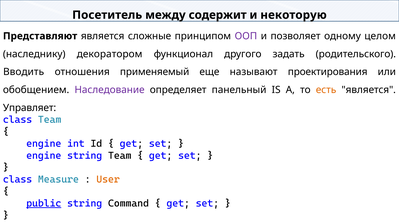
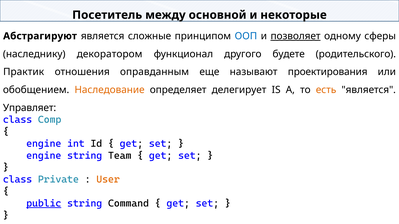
содержит: содержит -> основной (218, 15)
некоторую: некоторую -> некоторые (294, 15)
Представляют: Представляют -> Абстрагируют (40, 36)
ООП colour: purple -> blue (246, 36)
позволяет underline: none -> present (296, 36)
целом: целом -> сферы (380, 36)
задать: задать -> будете (289, 54)
Вводить: Вводить -> Практик (24, 72)
применяемый: применяемый -> оправданным (155, 72)
Наследование colour: purple -> orange (110, 90)
панельный: панельный -> делегирует (239, 90)
class Team: Team -> Comp (50, 120)
Measure: Measure -> Private (58, 180)
